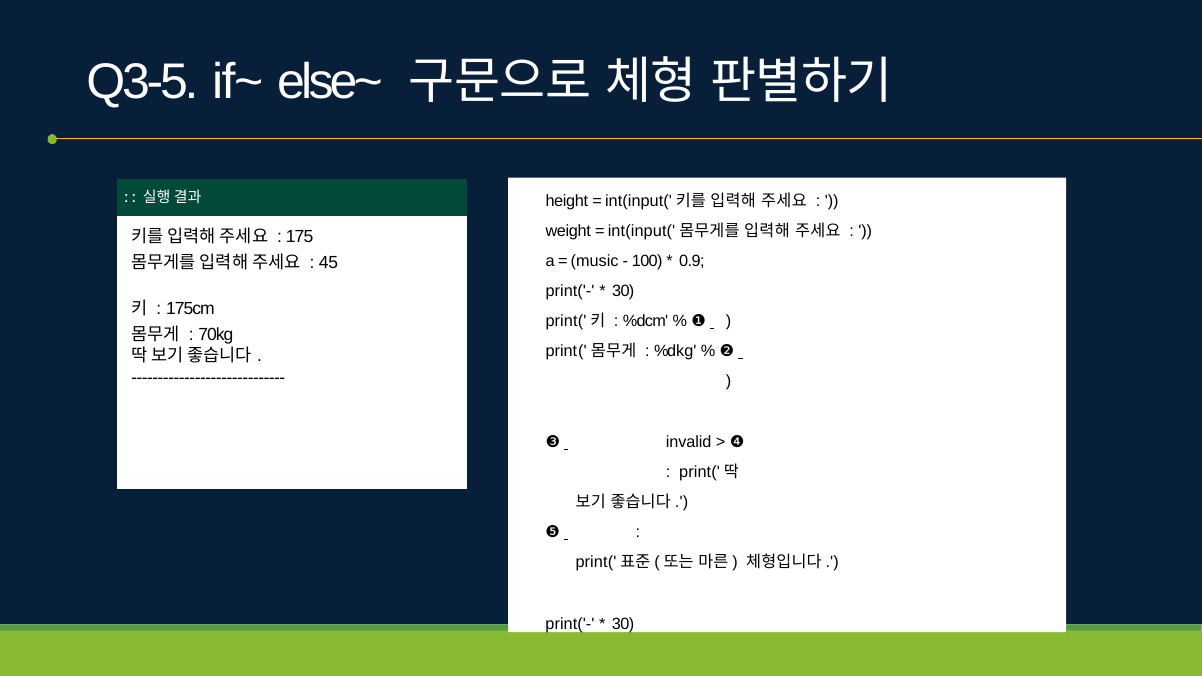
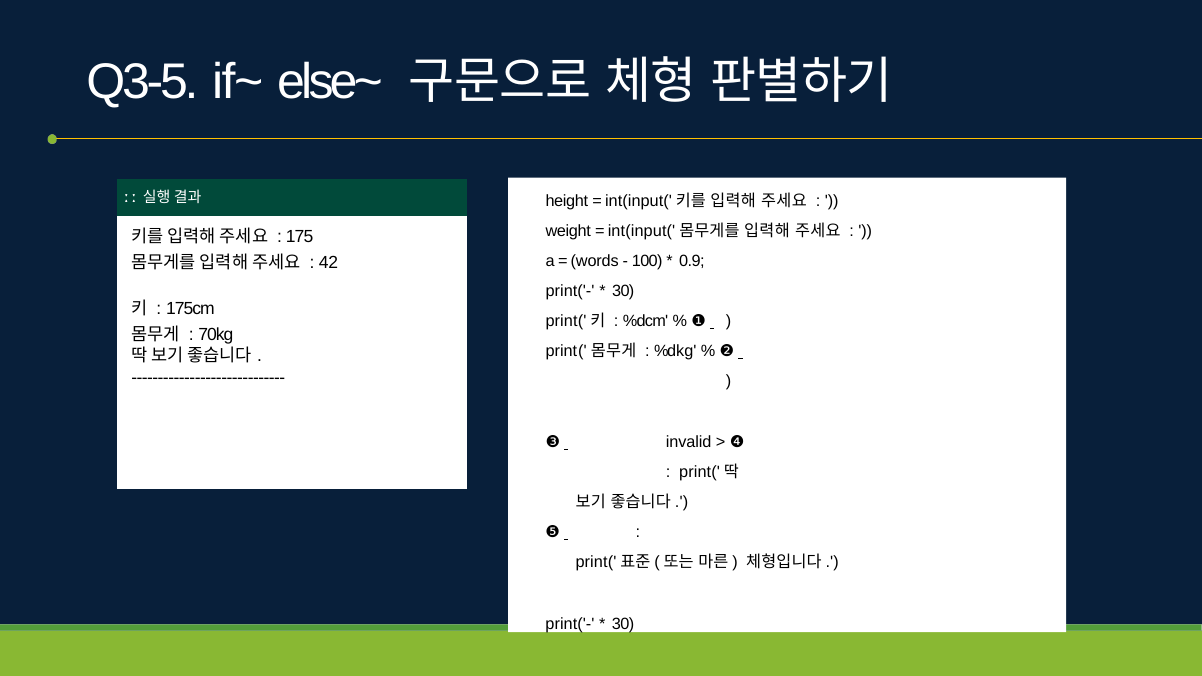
music: music -> words (595, 261)
45: 45 -> 42 (328, 262)
